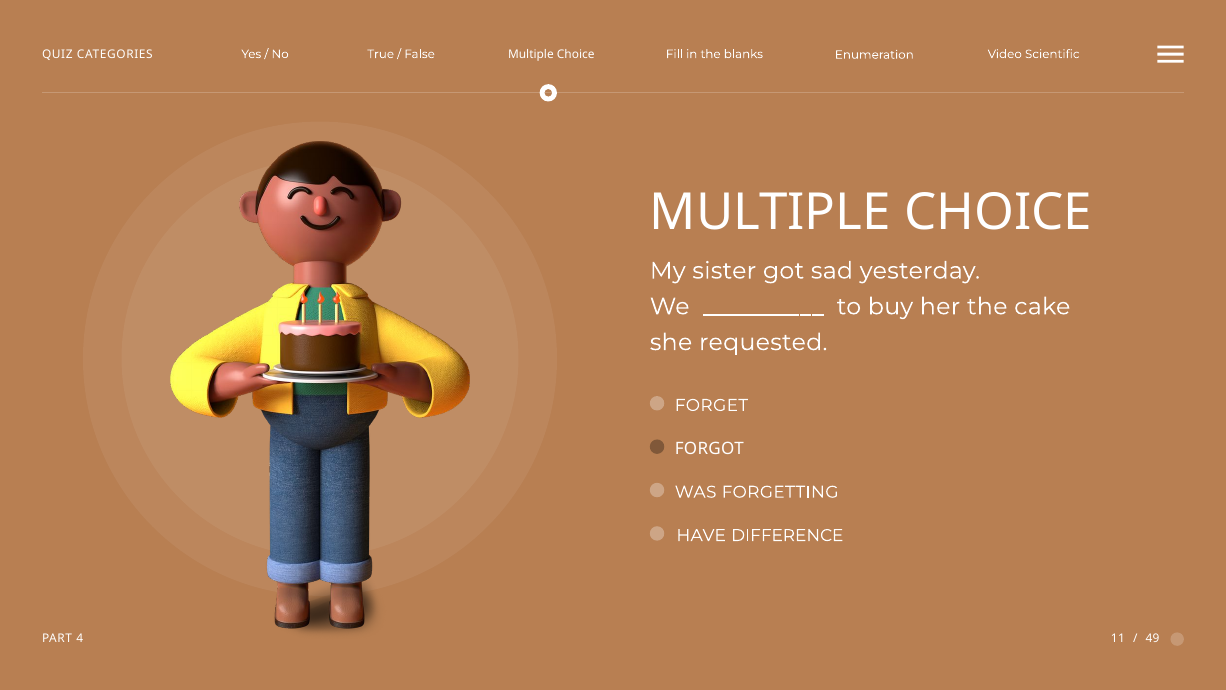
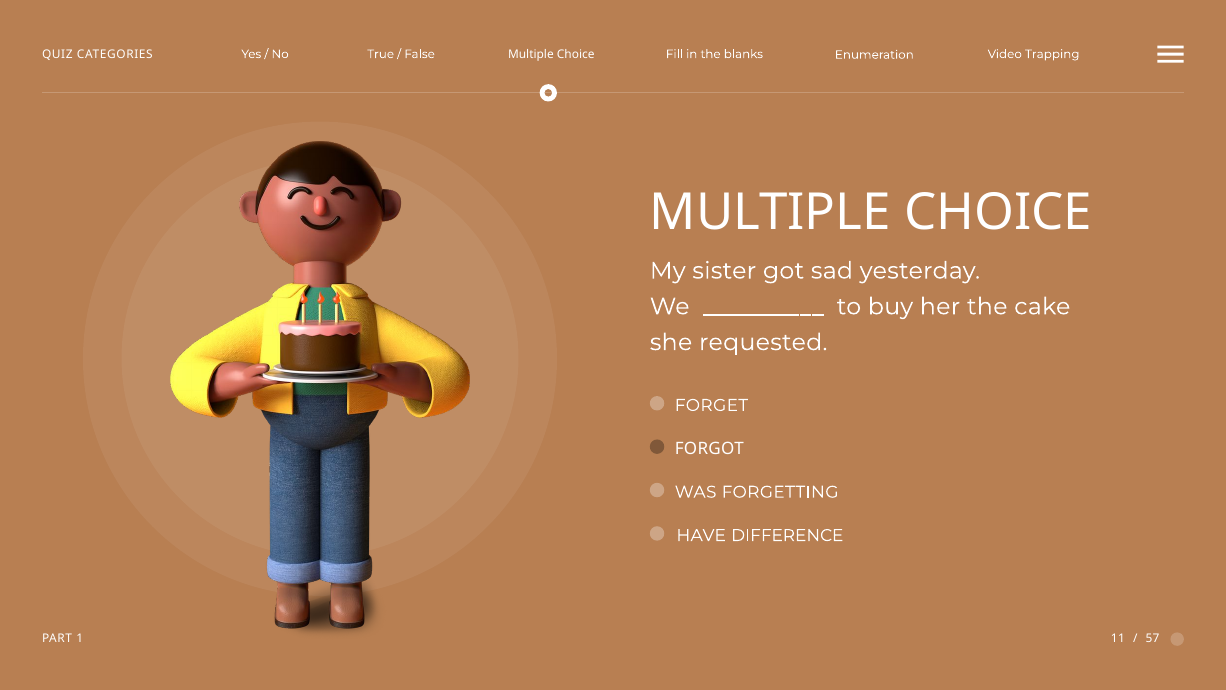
Scientific: Scientific -> Trapping (1052, 54)
49: 49 -> 57 (1153, 638)
4: 4 -> 1 (80, 639)
